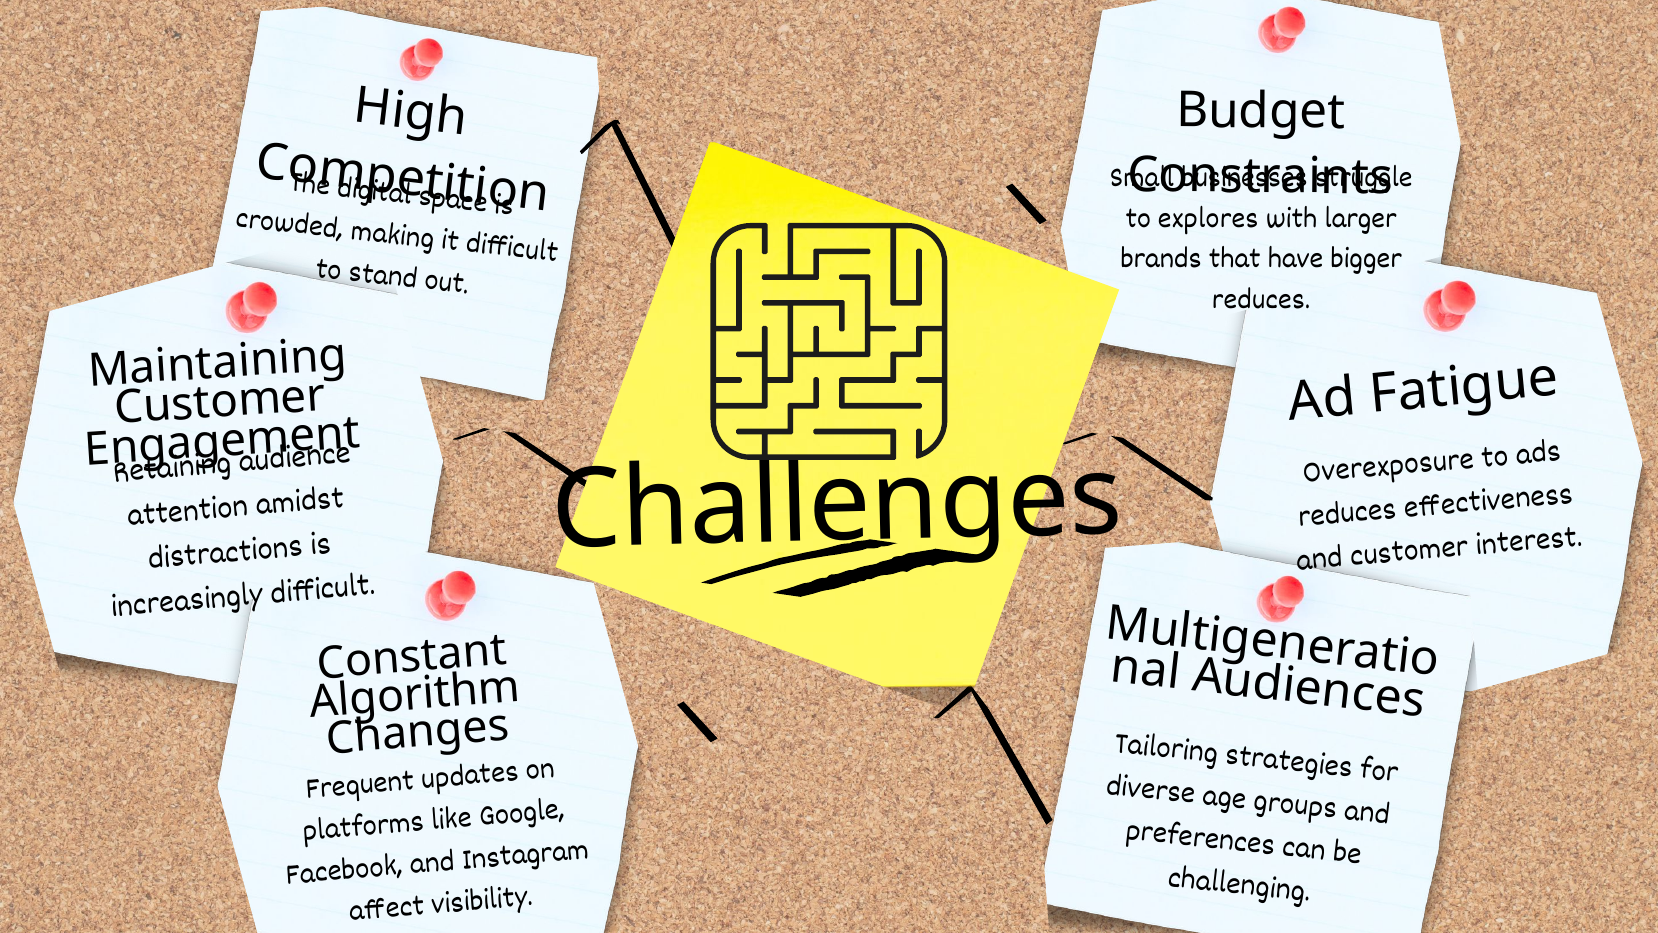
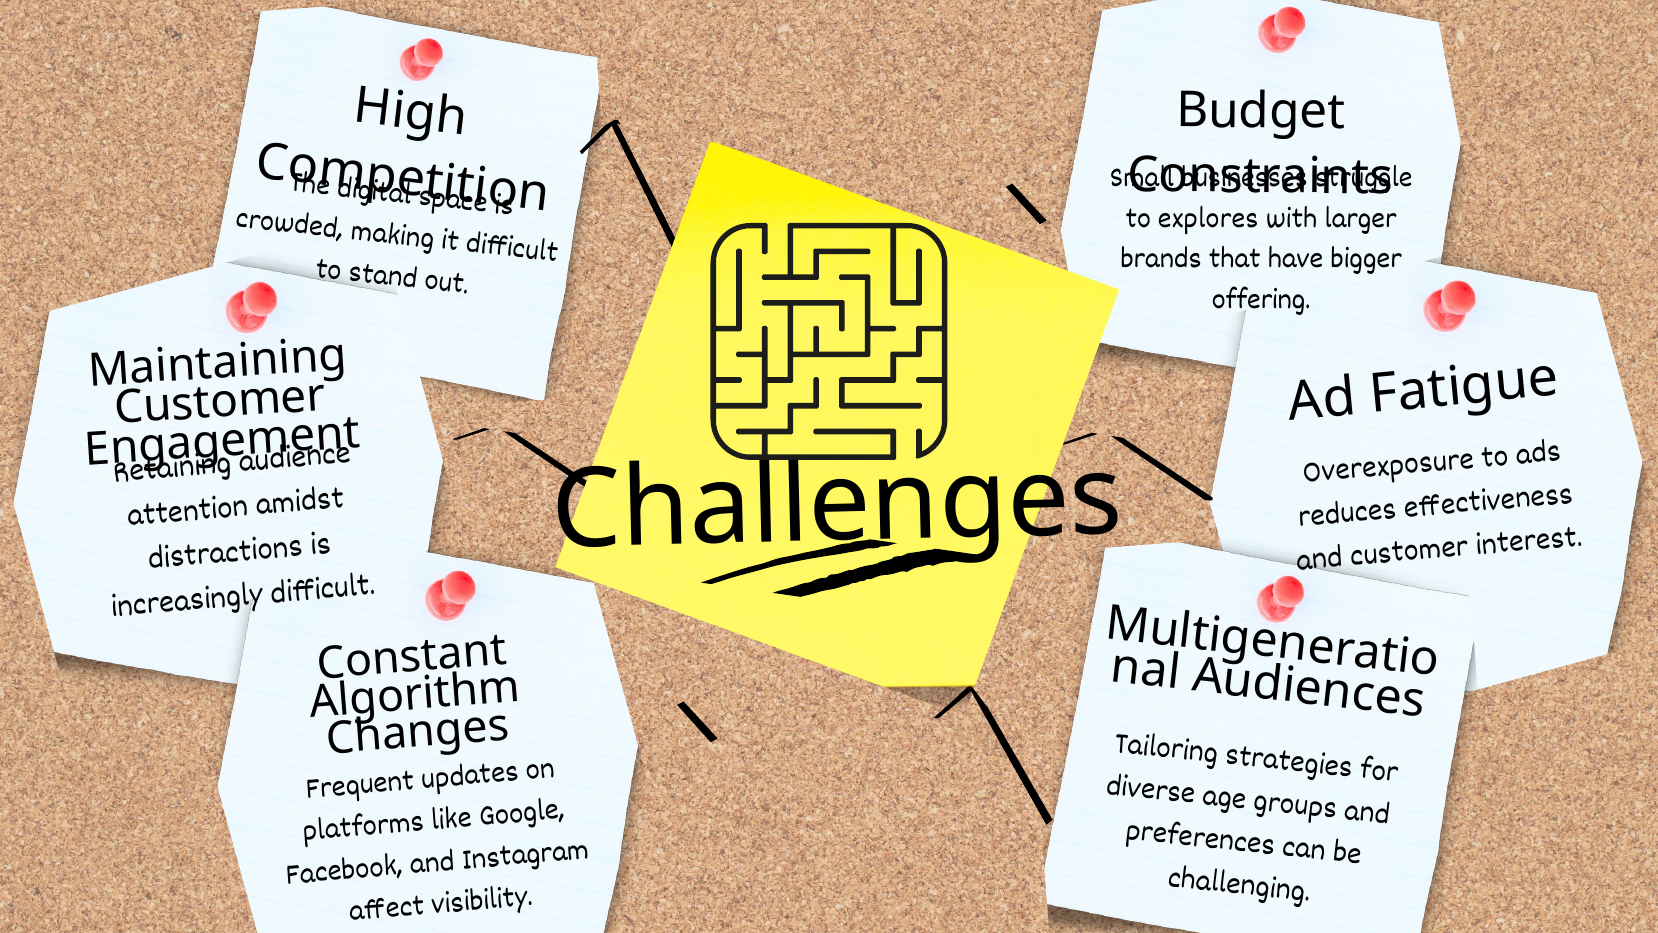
reduces: reduces -> offering (1261, 298)
